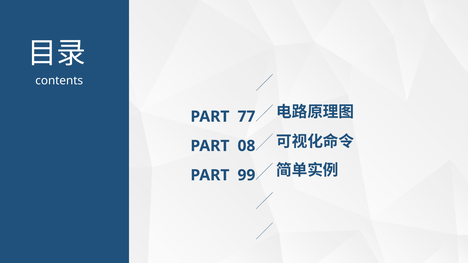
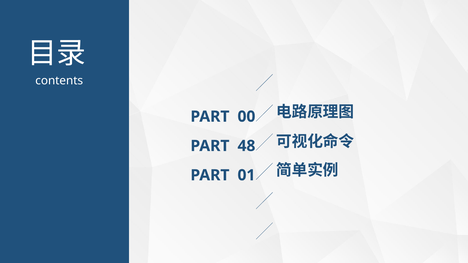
77: 77 -> 00 (246, 117)
08: 08 -> 48 (246, 146)
99: 99 -> 01 (246, 175)
